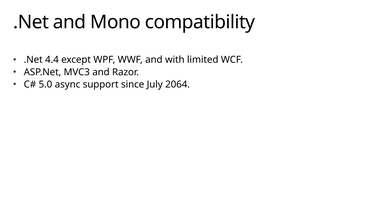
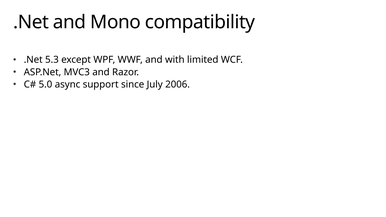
4.4: 4.4 -> 5.3 (52, 60)
2064: 2064 -> 2006 (178, 85)
